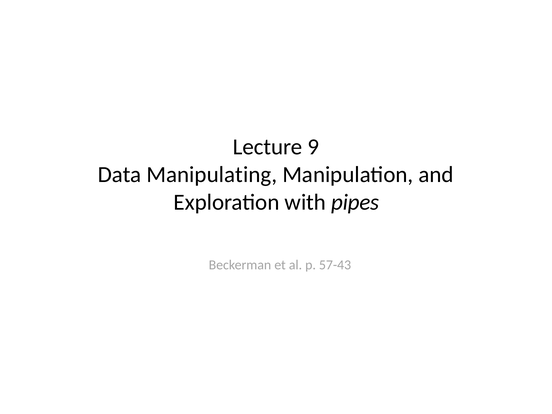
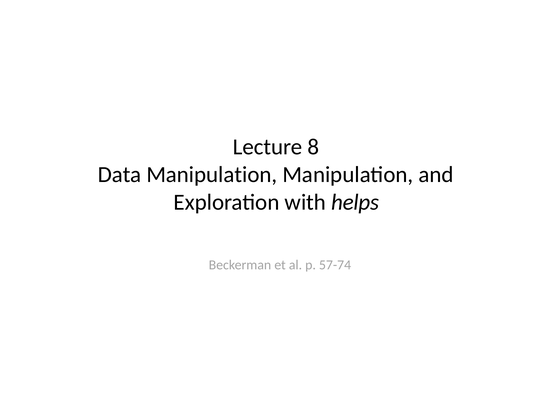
9: 9 -> 8 (313, 147)
Data Manipulating: Manipulating -> Manipulation (212, 175)
pipes: pipes -> helps (355, 202)
57-43: 57-43 -> 57-74 (335, 265)
